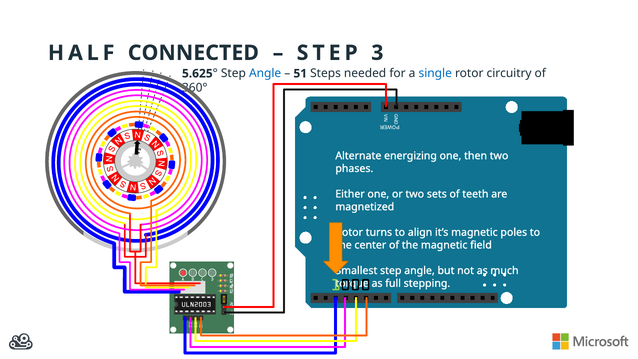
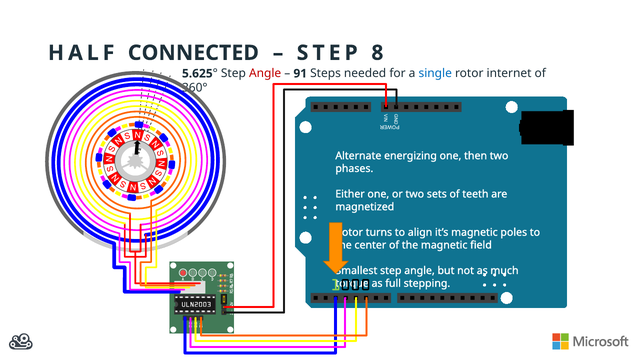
3: 3 -> 8 (377, 53)
Angle colour: blue -> red (265, 73)
51: 51 -> 91 (300, 73)
circuitry: circuitry -> internet (509, 73)
